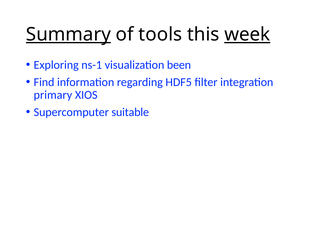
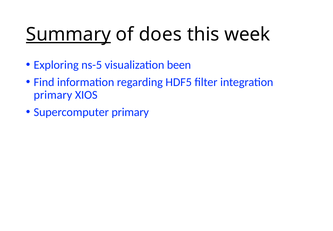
tools: tools -> does (160, 34)
week underline: present -> none (247, 34)
ns-1: ns-1 -> ns-5 (92, 65)
Supercomputer suitable: suitable -> primary (130, 112)
